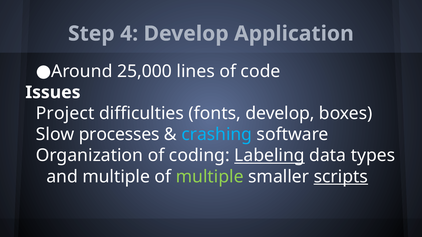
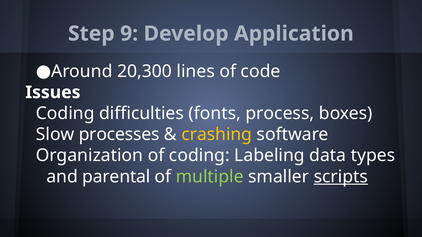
4: 4 -> 9 (129, 34)
25,000: 25,000 -> 20,300 (145, 71)
Project: Project -> Coding (65, 114)
fonts develop: develop -> process (280, 114)
crashing colour: light blue -> yellow (217, 135)
Labeling underline: present -> none (270, 156)
and multiple: multiple -> parental (116, 177)
